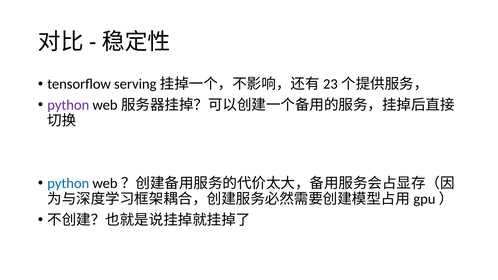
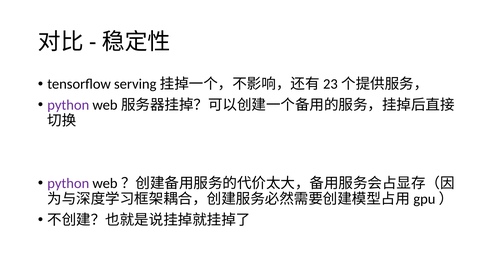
python colour: blue -> purple (68, 183)
